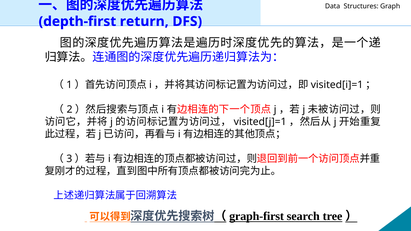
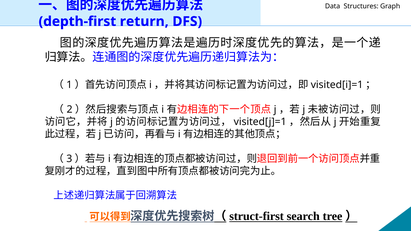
graph-first: graph-first -> struct-first (257, 217)
